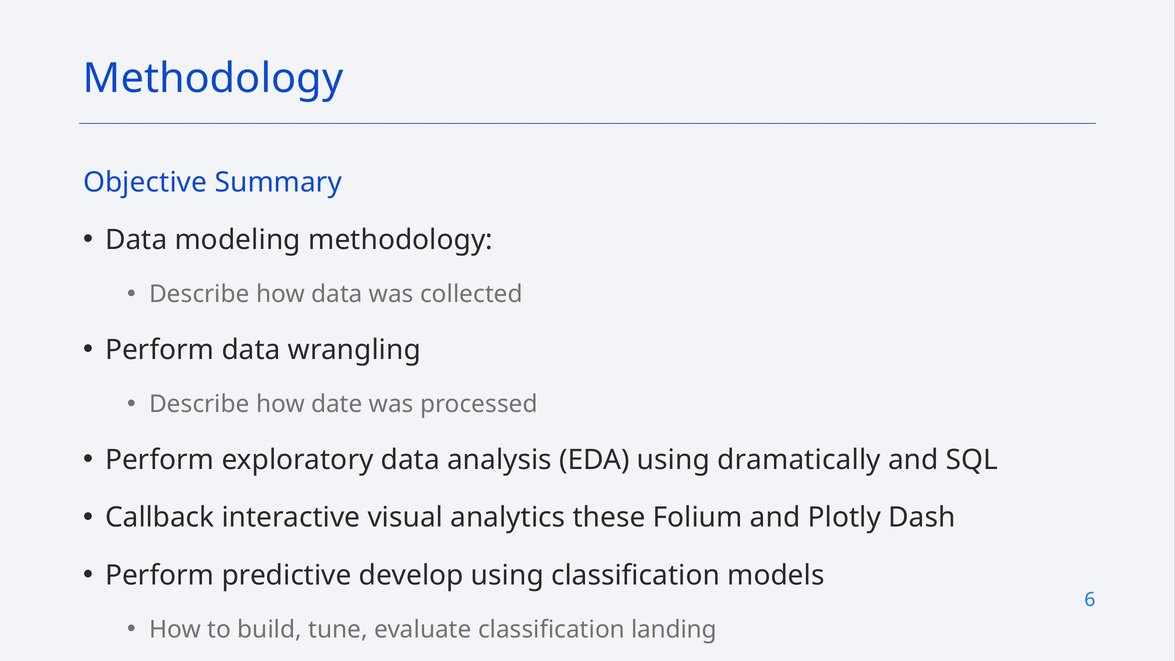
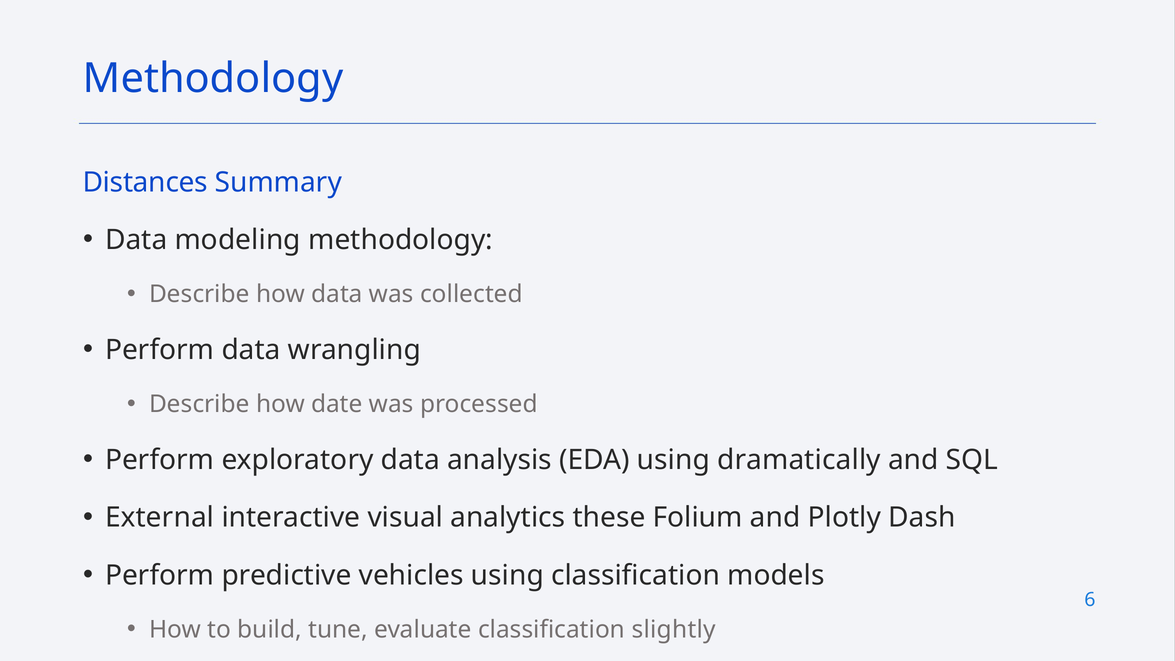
Objective: Objective -> Distances (145, 182)
Callback: Callback -> External (160, 518)
develop: develop -> vehicles (411, 575)
landing: landing -> slightly (674, 630)
